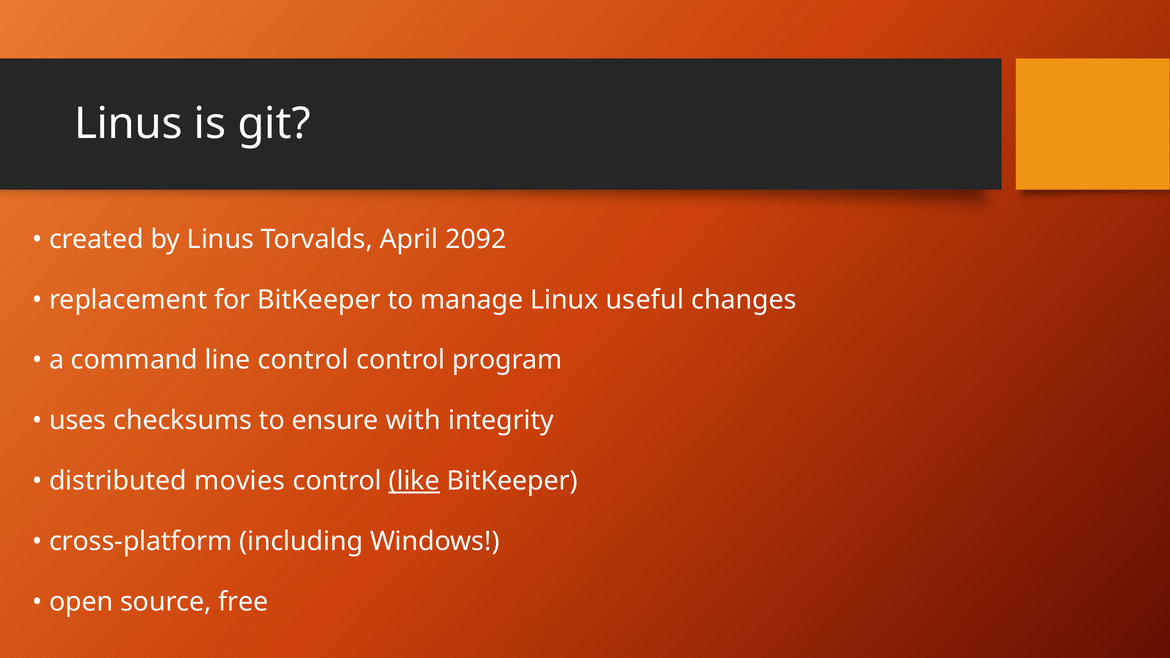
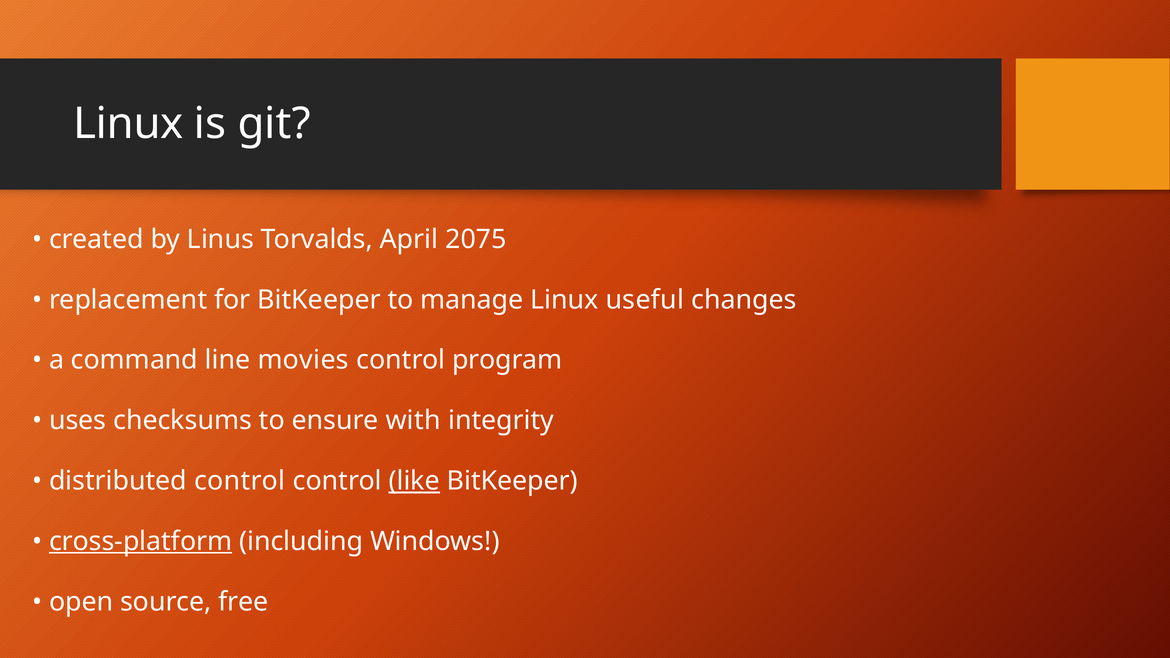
Linus: Linus -> Linux (128, 124)
2092: 2092 -> 2075 (476, 239)
line control: control -> movies (303, 360)
distributed movies: movies -> control (240, 481)
cross-platform underline: none -> present (141, 541)
